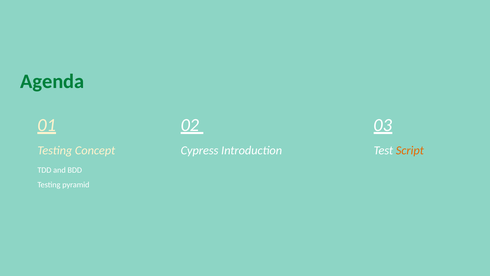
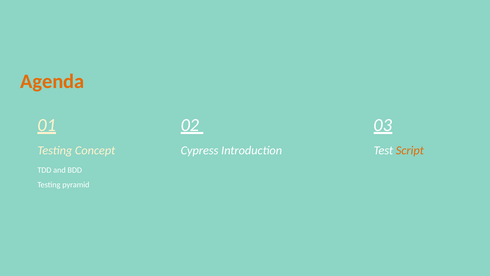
Agenda colour: green -> orange (52, 81)
